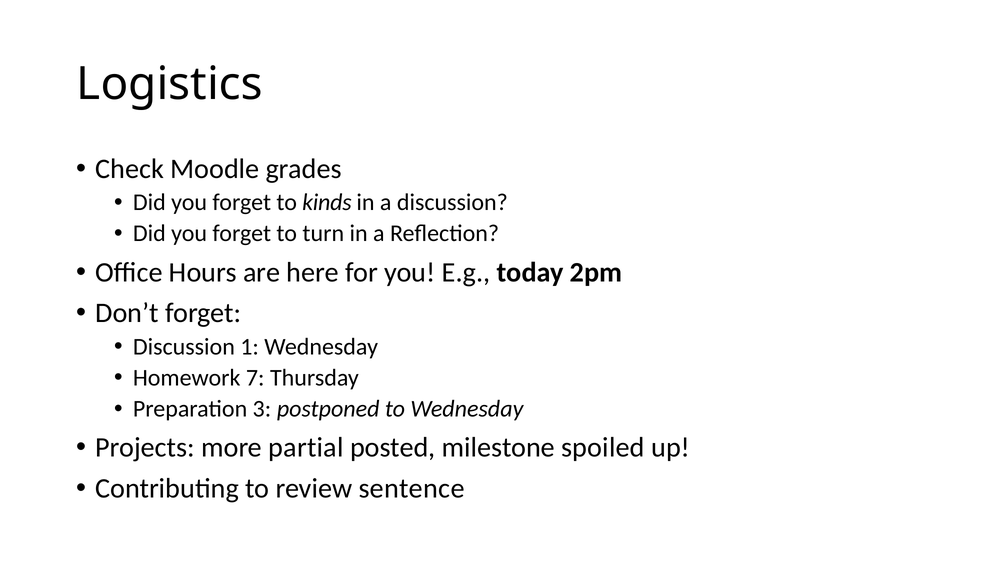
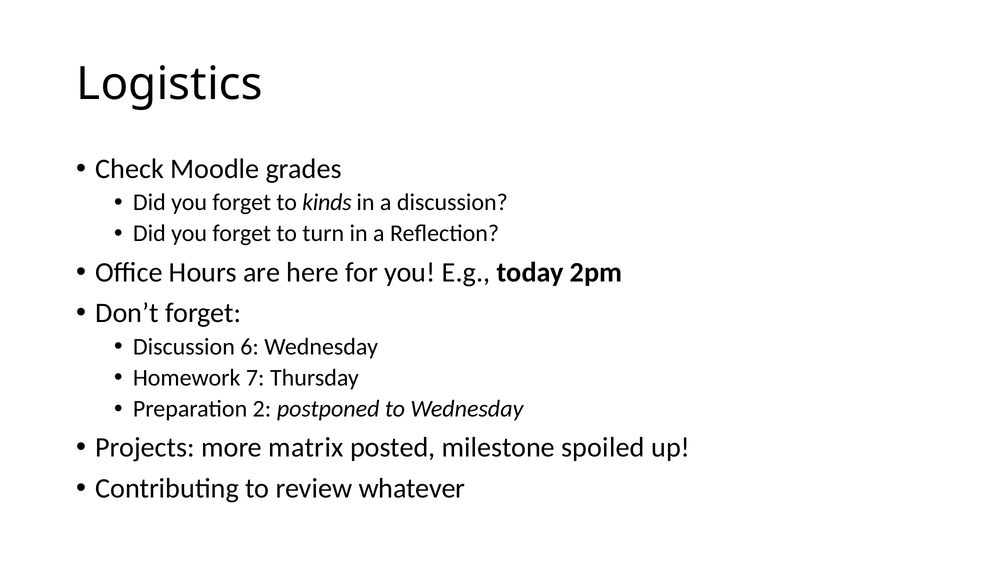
1: 1 -> 6 (250, 347)
3: 3 -> 2 (262, 409)
partial: partial -> matrix (306, 448)
sentence: sentence -> whatever (412, 489)
